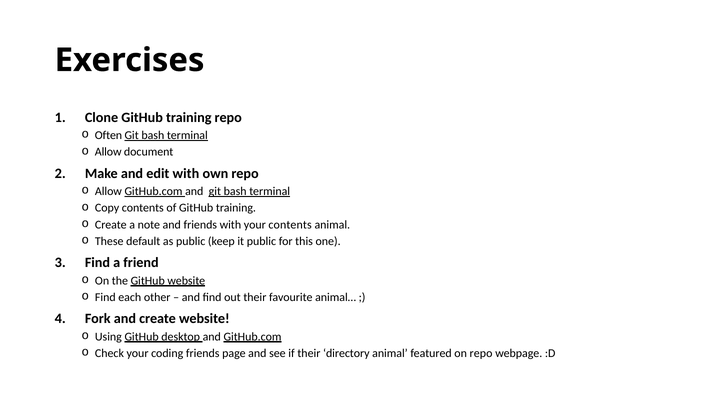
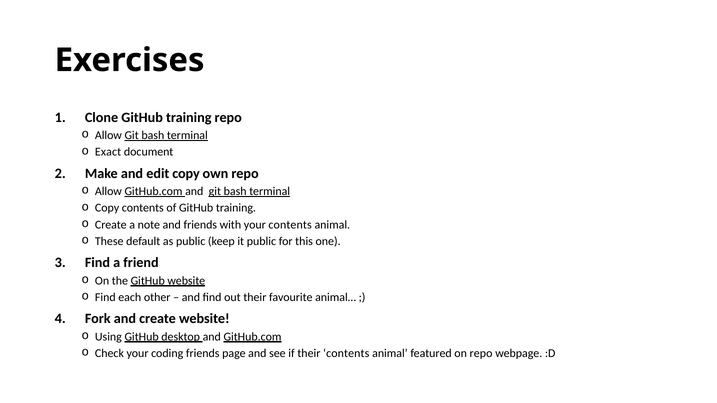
Often: Often -> Allow (108, 135)
Allow: Allow -> Exact (108, 152)
edit with: with -> copy (186, 174)
their directory: directory -> contents (346, 353)
